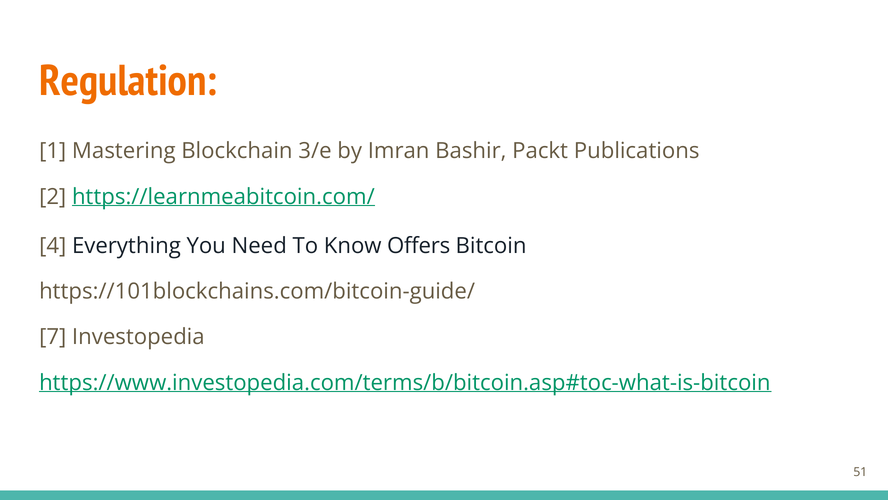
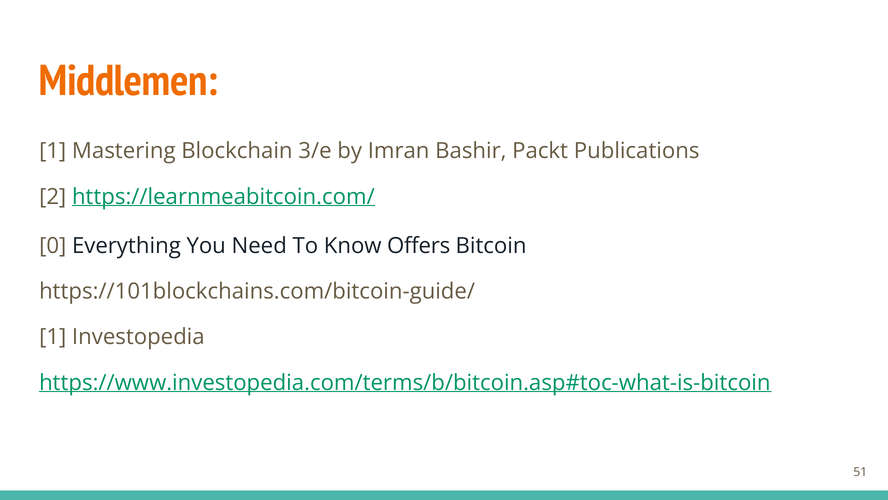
Regulation: Regulation -> Middlemen (128, 81)
4: 4 -> 0 (53, 246)
7: 7 -> 1 (53, 336)
